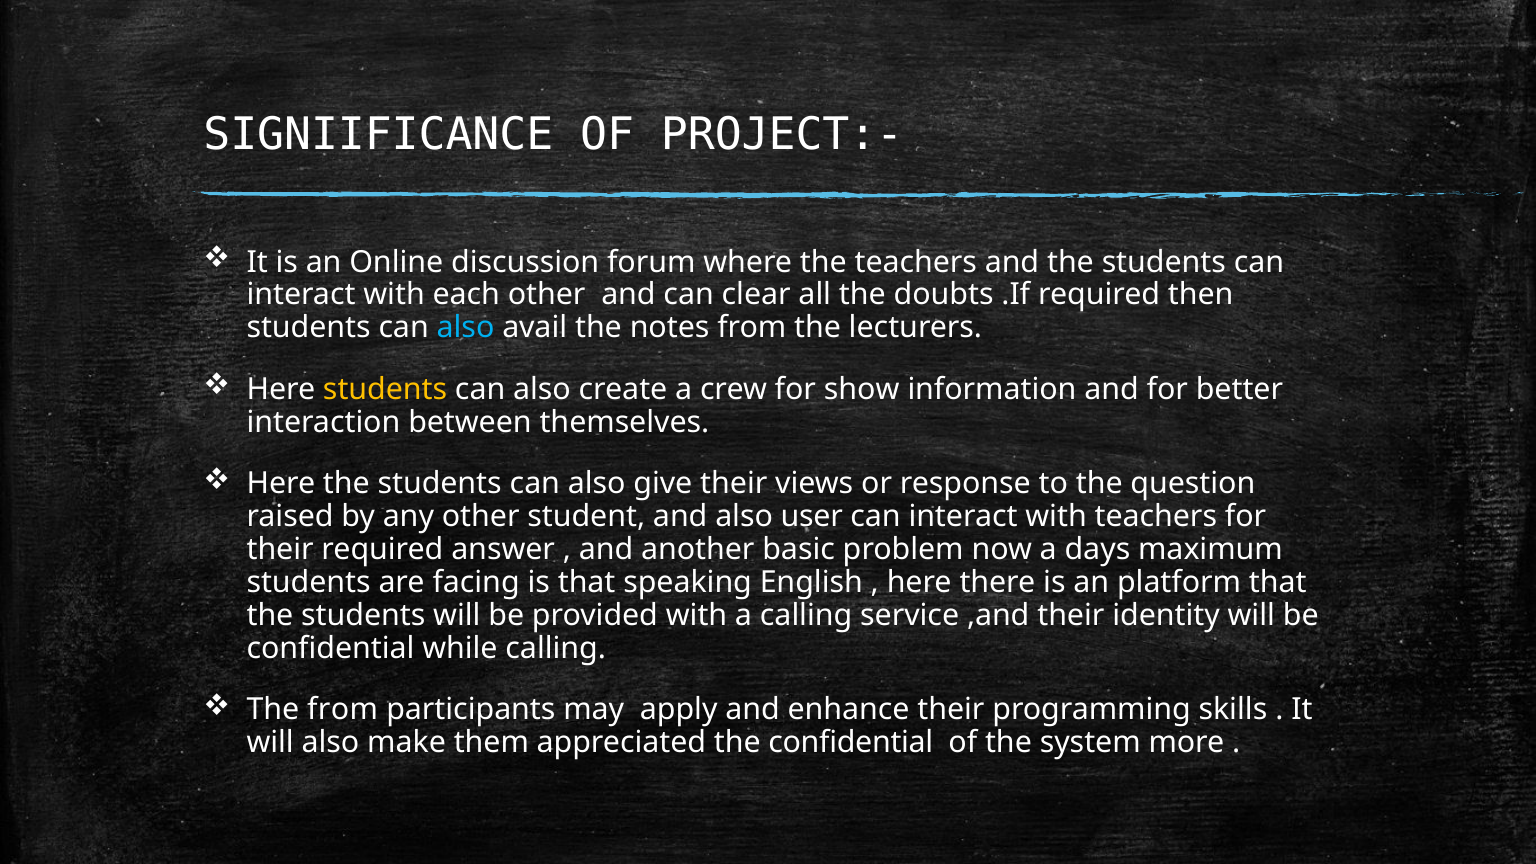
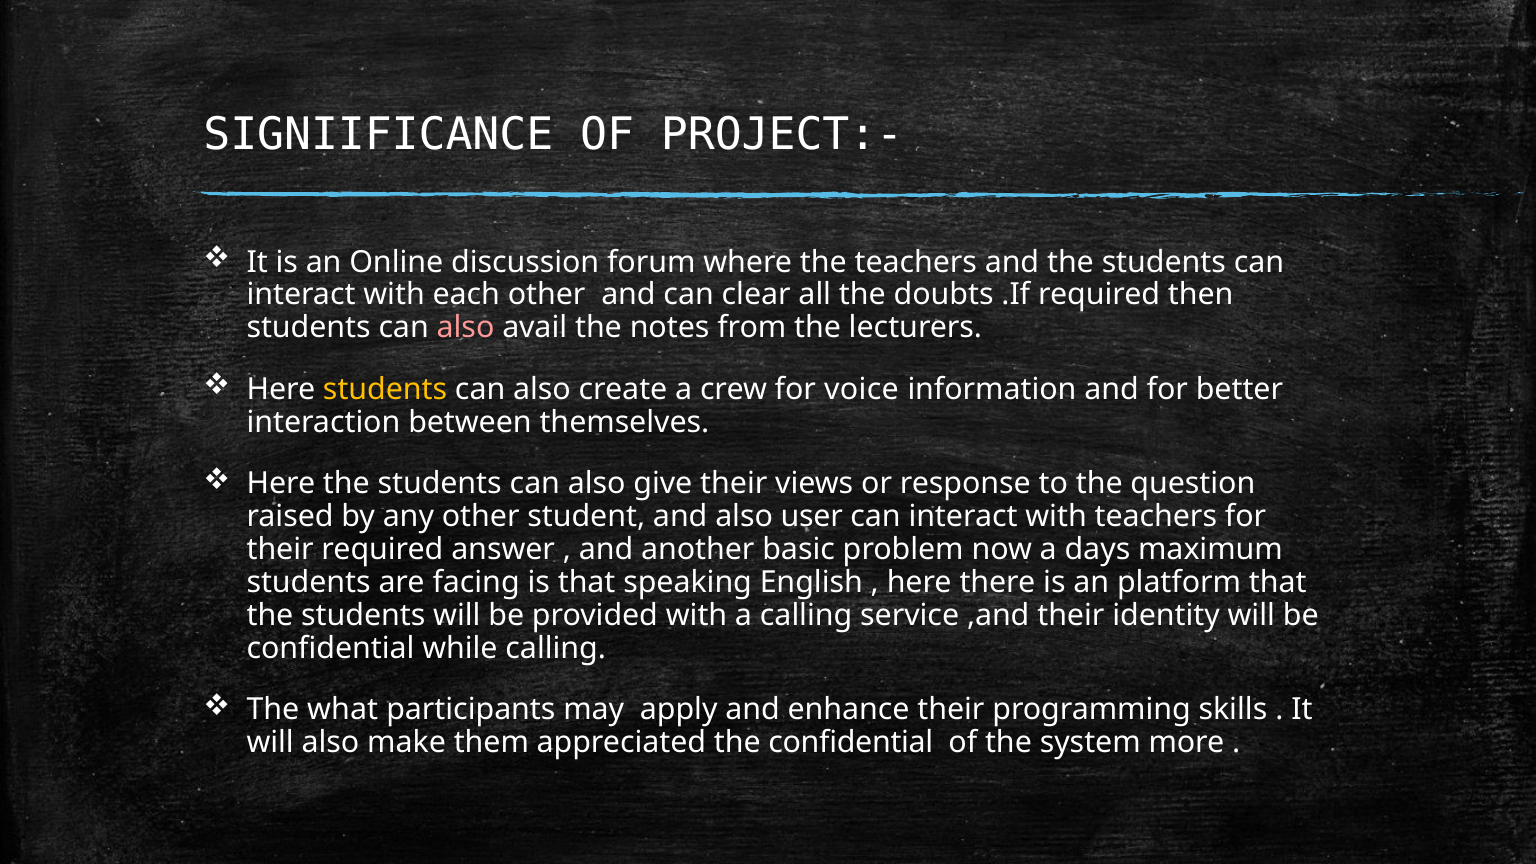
also colour: light blue -> pink (466, 328)
show: show -> voice (862, 389)
The from: from -> what (343, 710)
